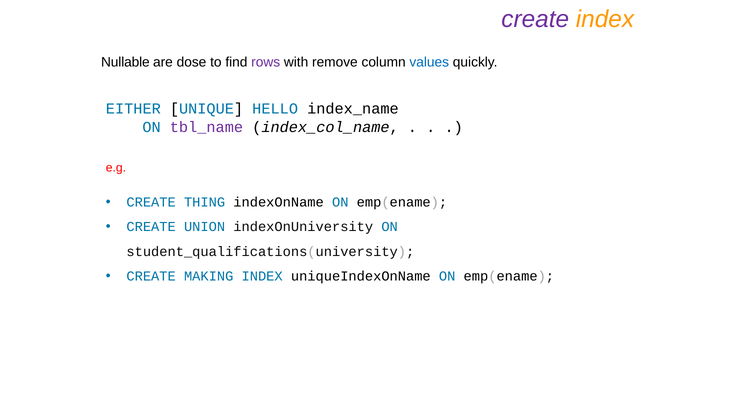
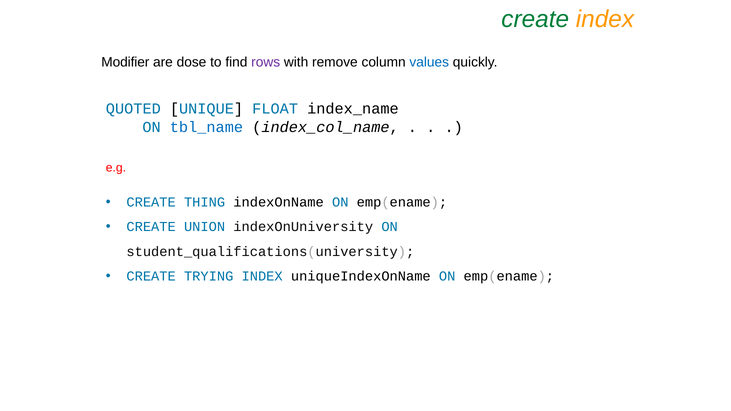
create colour: purple -> green (535, 19)
Nullable: Nullable -> Modifier (125, 62)
EITHER: EITHER -> QUOTED (133, 109)
HELLO: HELLO -> FLOAT (275, 109)
tbl_name colour: purple -> blue (206, 127)
MAKING: MAKING -> TRYING (209, 276)
